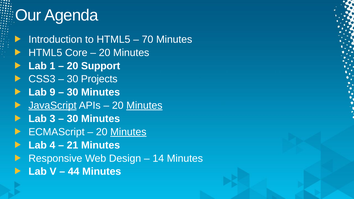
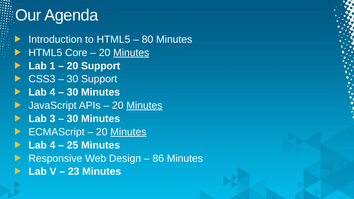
70: 70 -> 80 (148, 39)
Minutes underline: none -> present (131, 53)
30 Projects: Projects -> Support (99, 79)
9: 9 -> 4 (52, 92)
JavaScript underline: present -> none (53, 106)
21: 21 -> 25 (73, 145)
14: 14 -> 86 (158, 158)
44: 44 -> 23 (74, 172)
